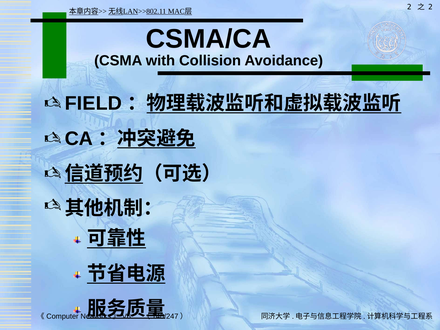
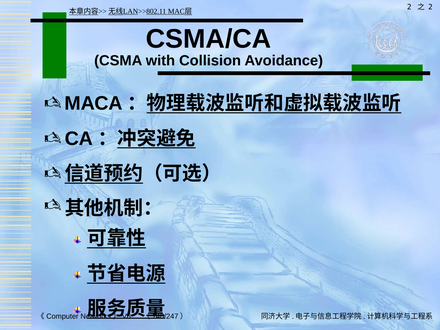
FIELD: FIELD -> MACA (94, 103)
